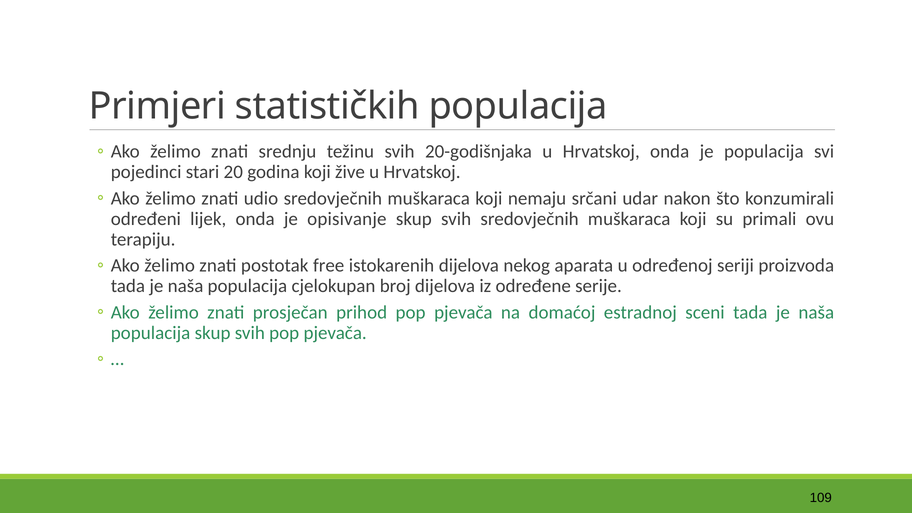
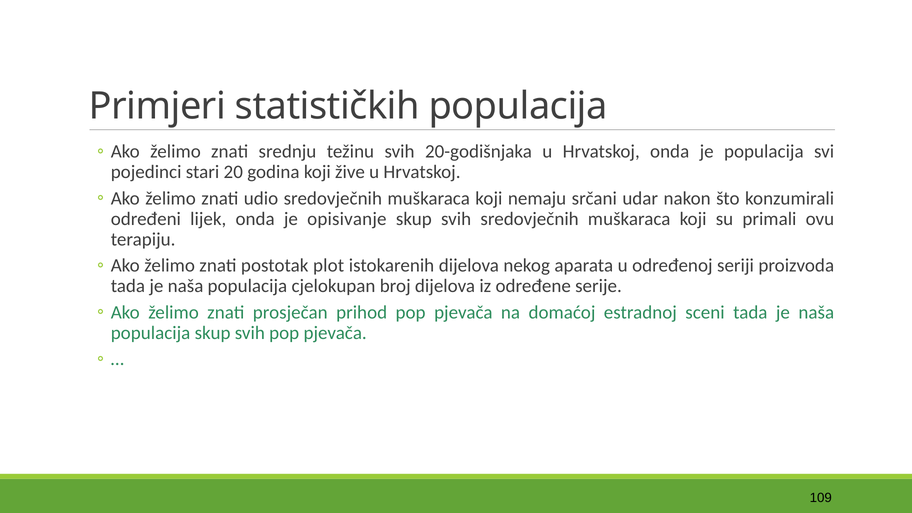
free: free -> plot (329, 266)
